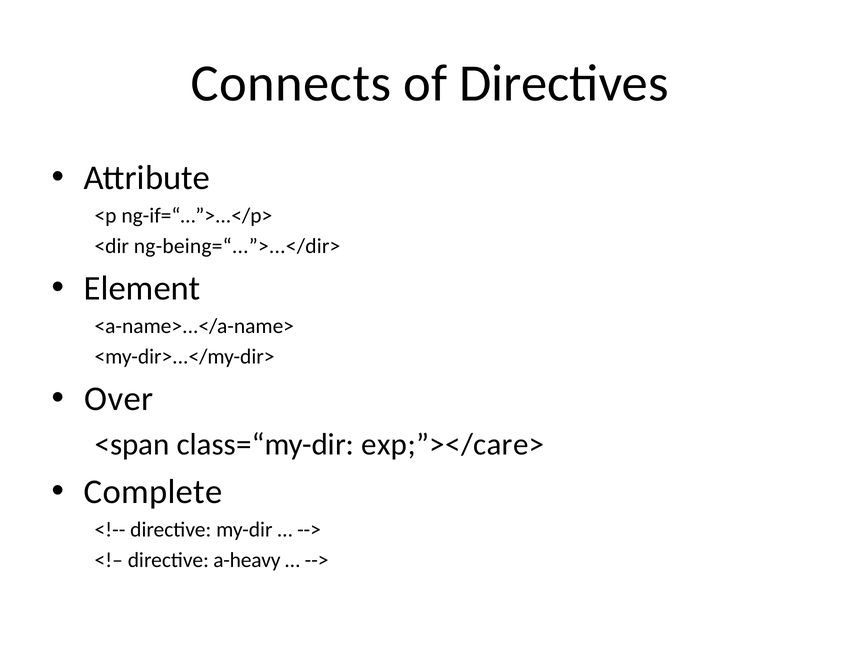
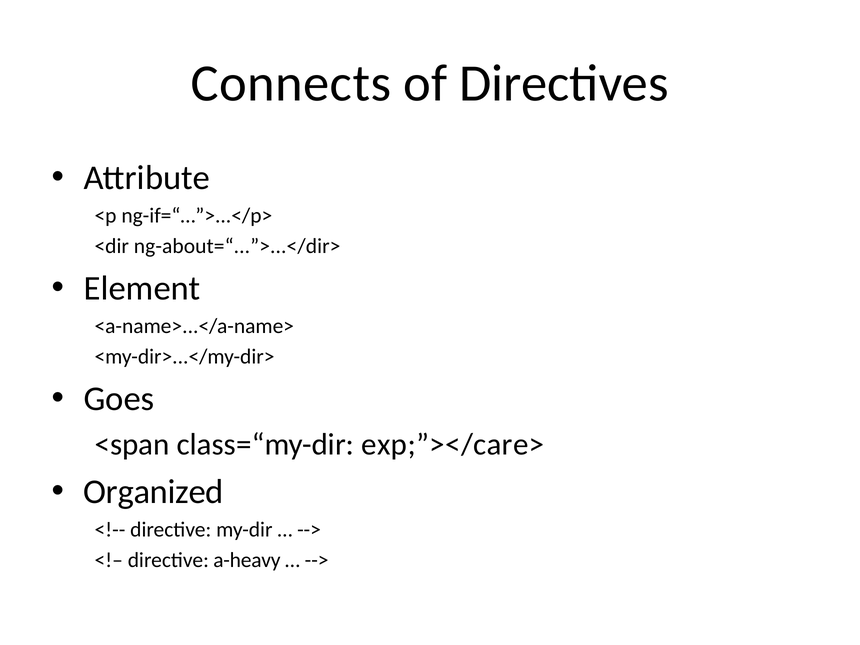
ng-being=“...”>...</dir>: ng-being=“...”>...</dir> -> ng-about=“...”>...</dir> (237, 246)
Over: Over -> Goes (119, 399)
Complete: Complete -> Organized (153, 492)
